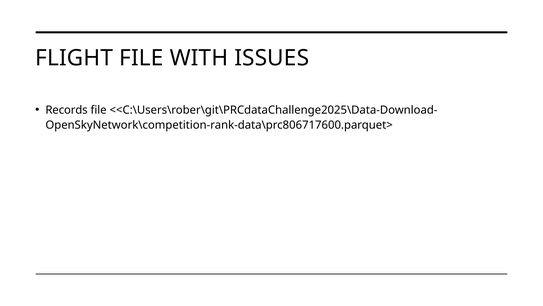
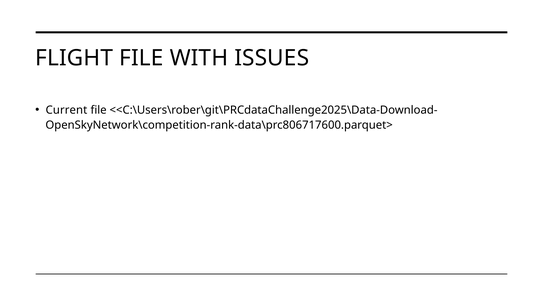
Records: Records -> Current (66, 110)
